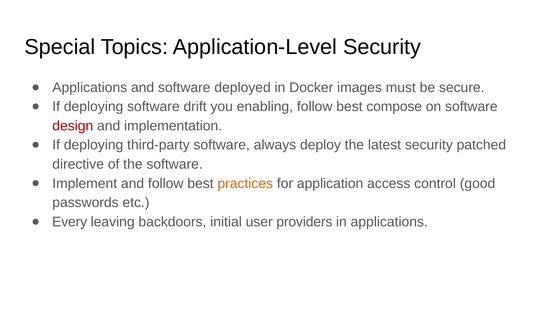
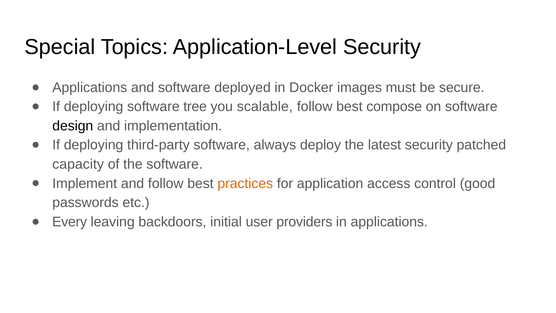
drift: drift -> tree (195, 107)
enabling: enabling -> scalable (265, 107)
design colour: red -> black (73, 126)
directive: directive -> capacity (78, 164)
